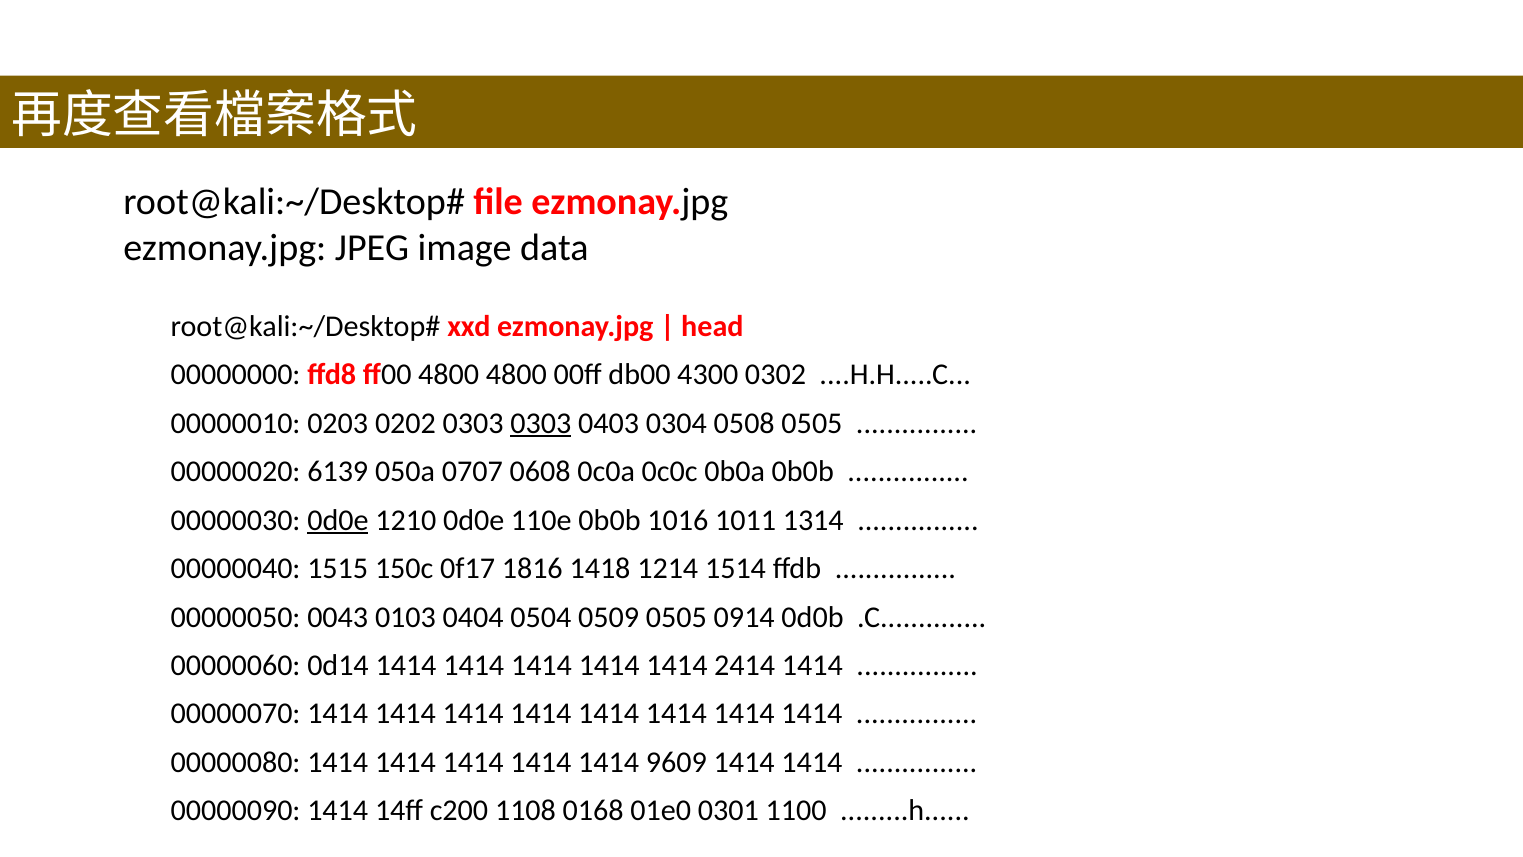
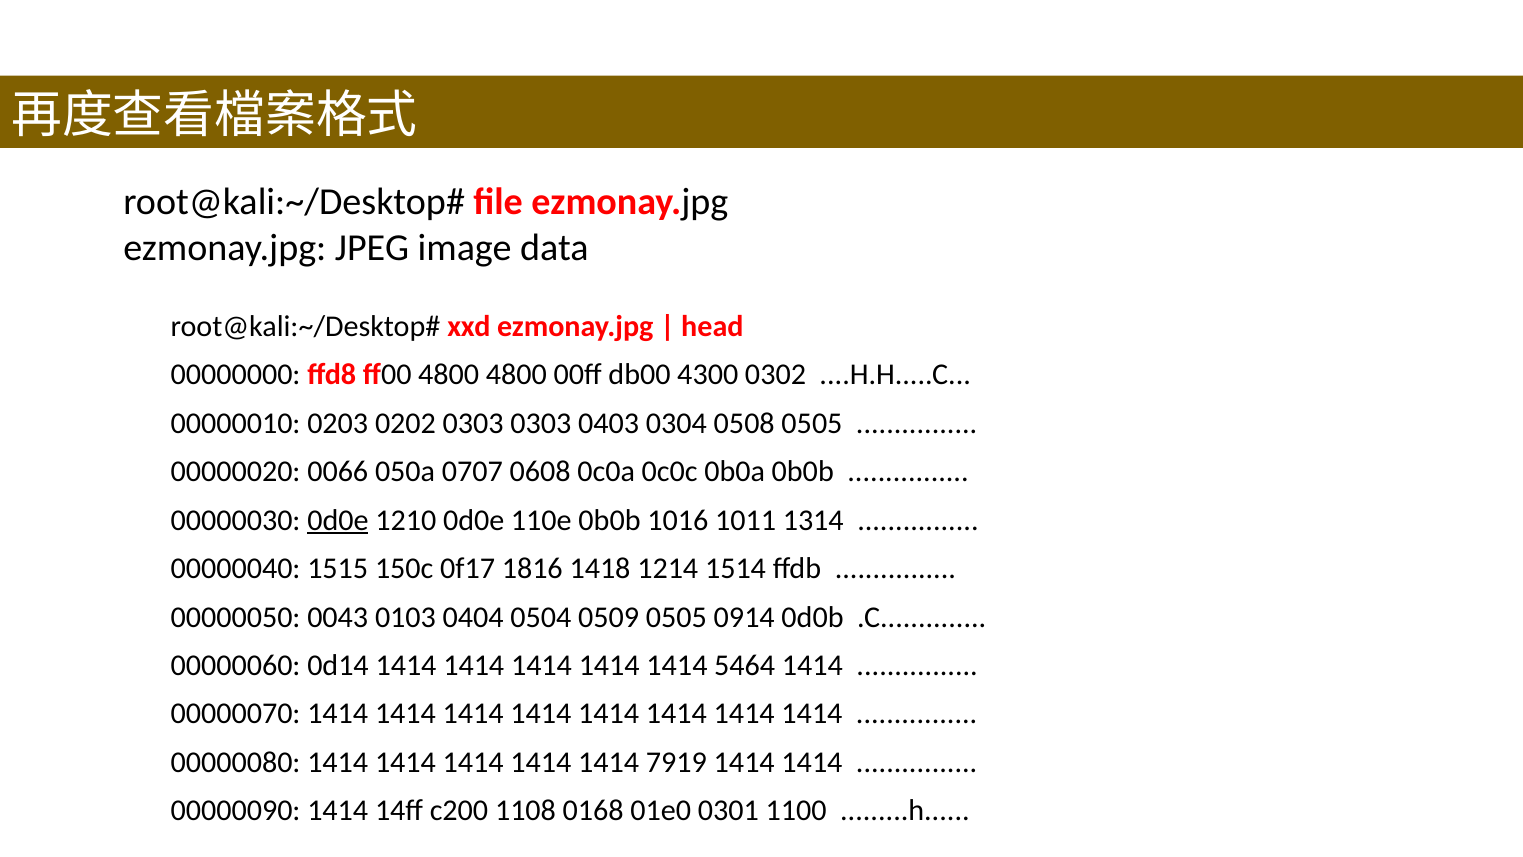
0303 underline: present -> none (541, 423)
6139: 6139 -> 0066 (338, 472)
2414: 2414 -> 5464 (745, 665)
9609: 9609 -> 7919 (676, 762)
